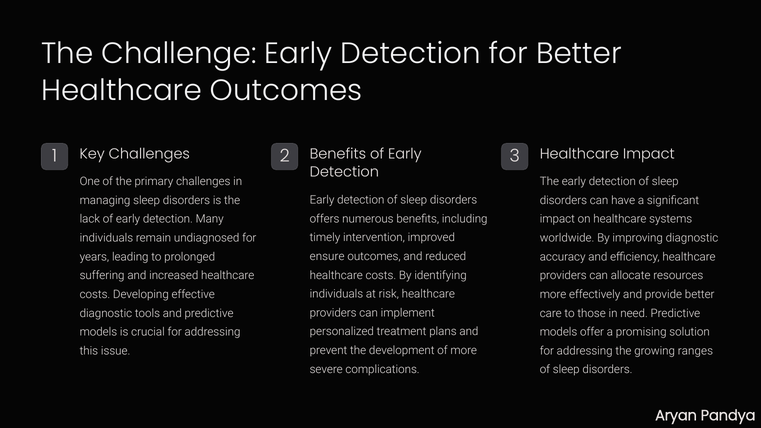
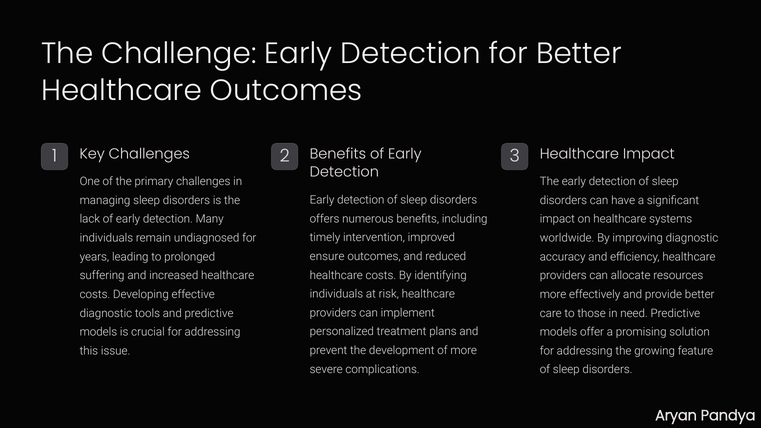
ranges: ranges -> feature (696, 351)
